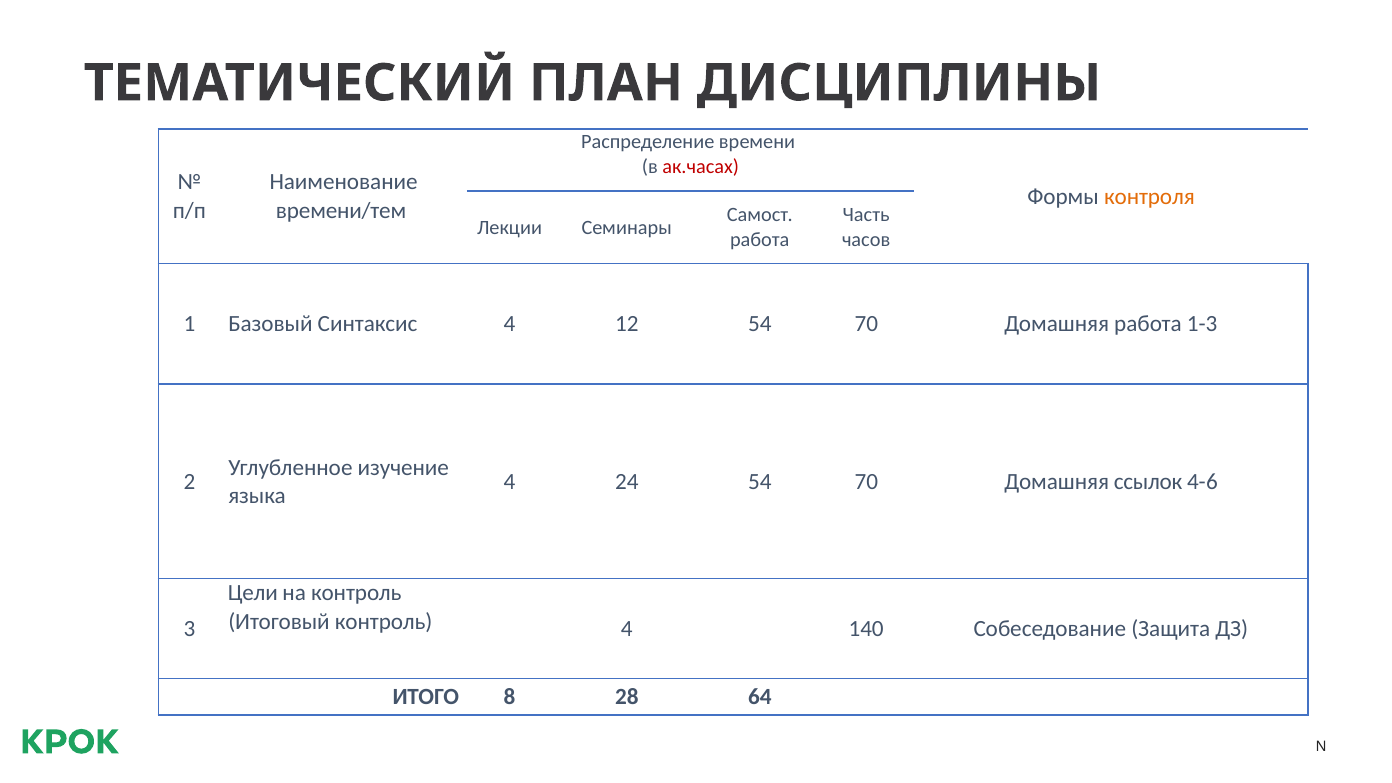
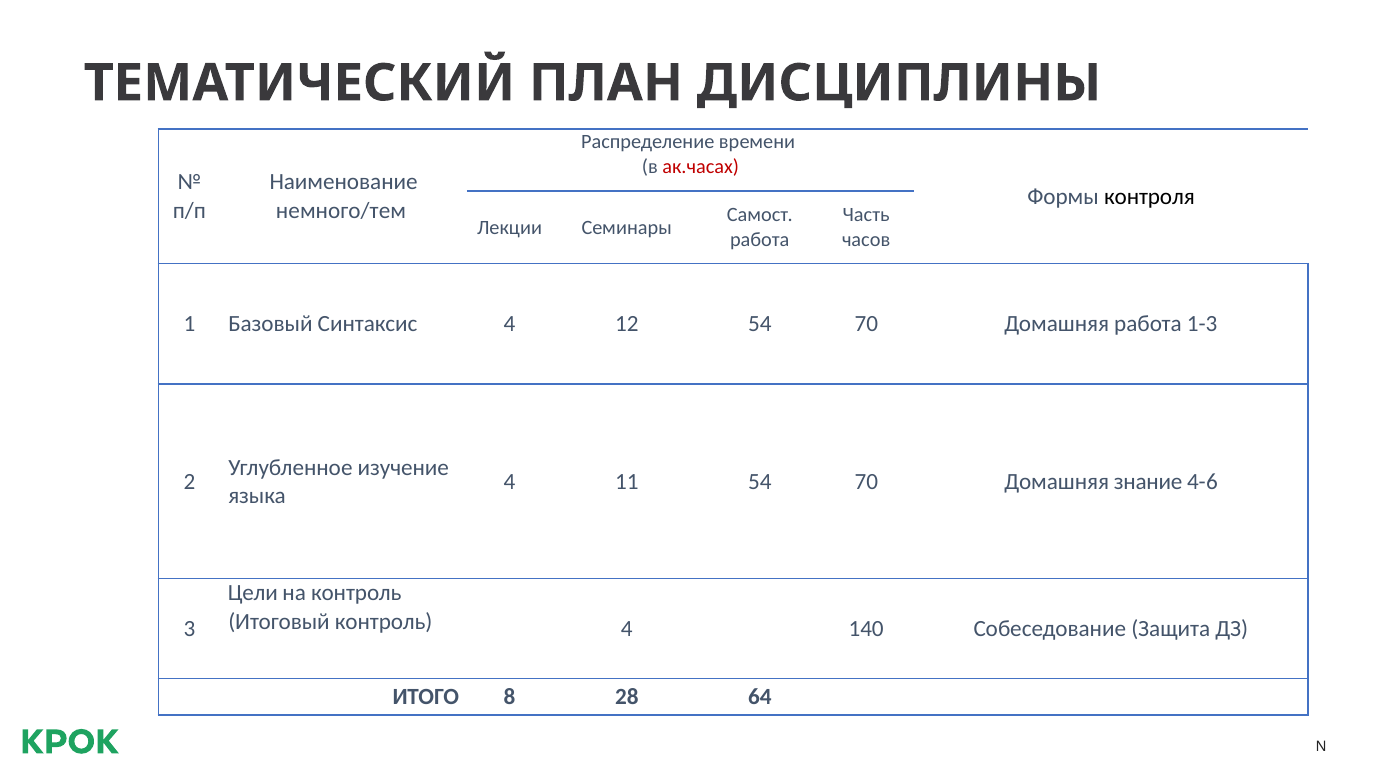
контроля colour: orange -> black (1149, 197)
времени/тем: времени/тем -> немного/тем (341, 211)
24: 24 -> 11 (627, 482)
ссылок: ссылок -> знание (1148, 482)
